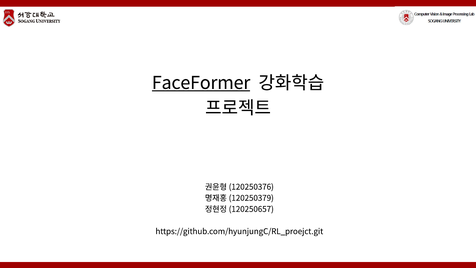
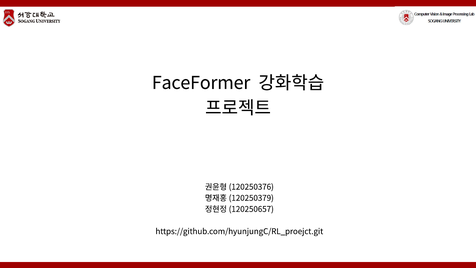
FaceFormer underline: present -> none (201, 83)
